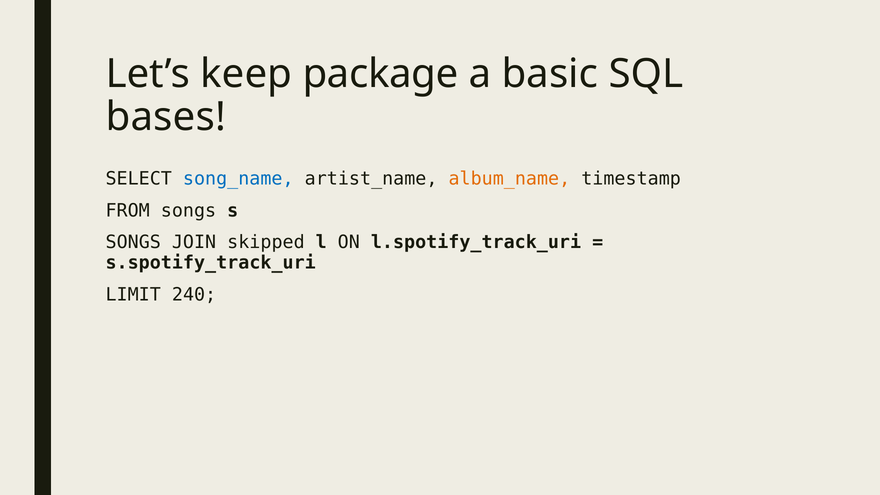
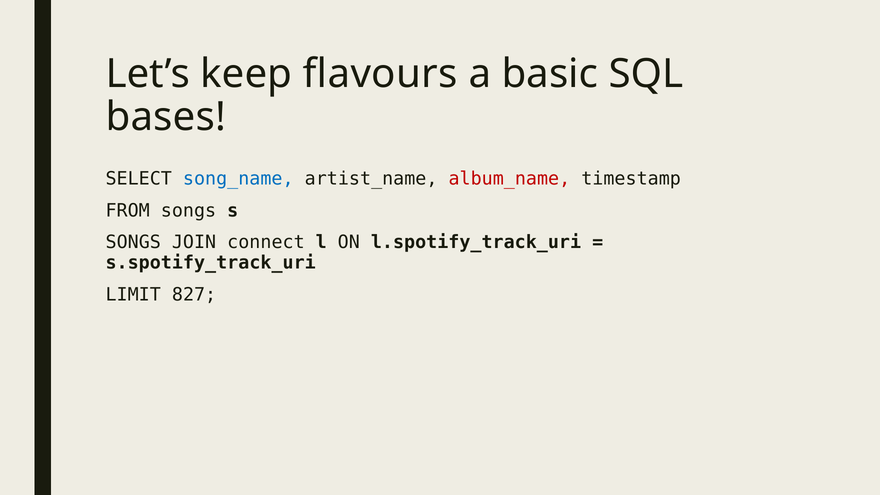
package: package -> flavours (380, 74)
album_name colour: orange -> red (509, 179)
skipped: skipped -> connect (266, 242)
240: 240 -> 827 (194, 295)
